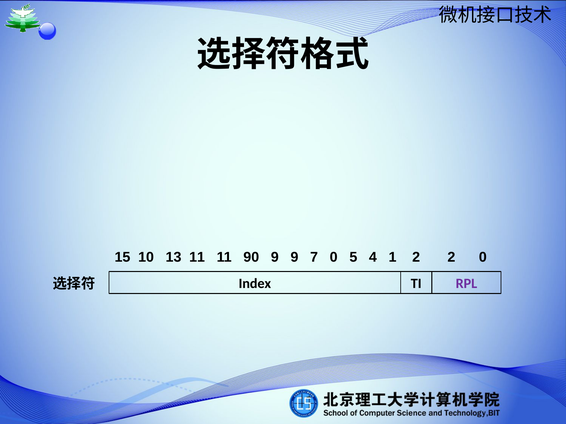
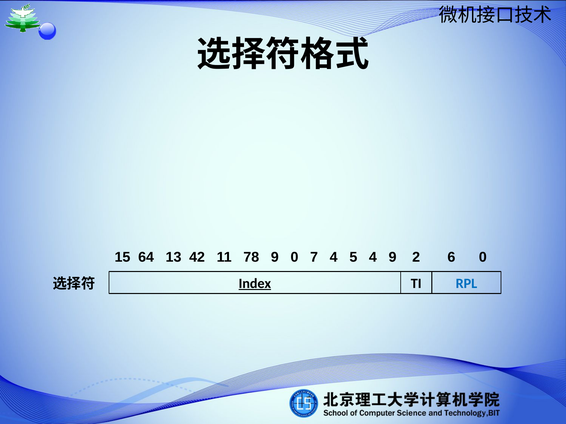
10: 10 -> 64 (146, 258)
13 11: 11 -> 42 (197, 258)
90: 90 -> 78 (251, 258)
9 9: 9 -> 0 (294, 258)
7 0: 0 -> 4 (334, 258)
4 1: 1 -> 9 (393, 258)
2 2: 2 -> 6 (451, 258)
Index underline: none -> present (255, 284)
RPL colour: purple -> blue (466, 284)
